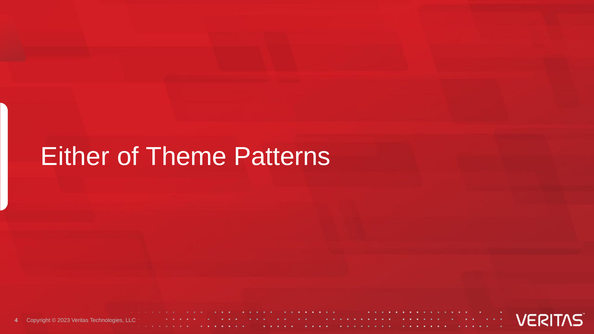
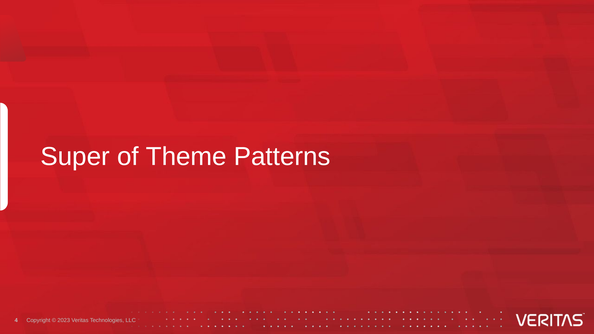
Either: Either -> Super (75, 157)
